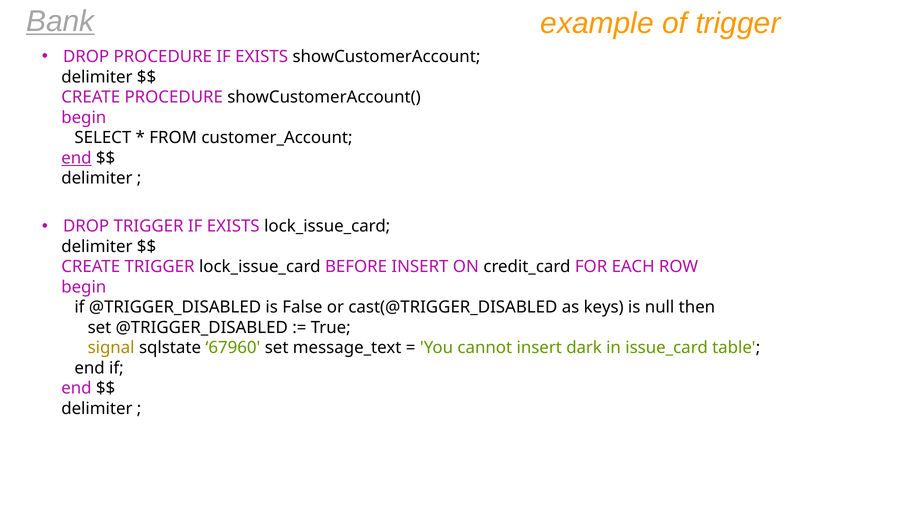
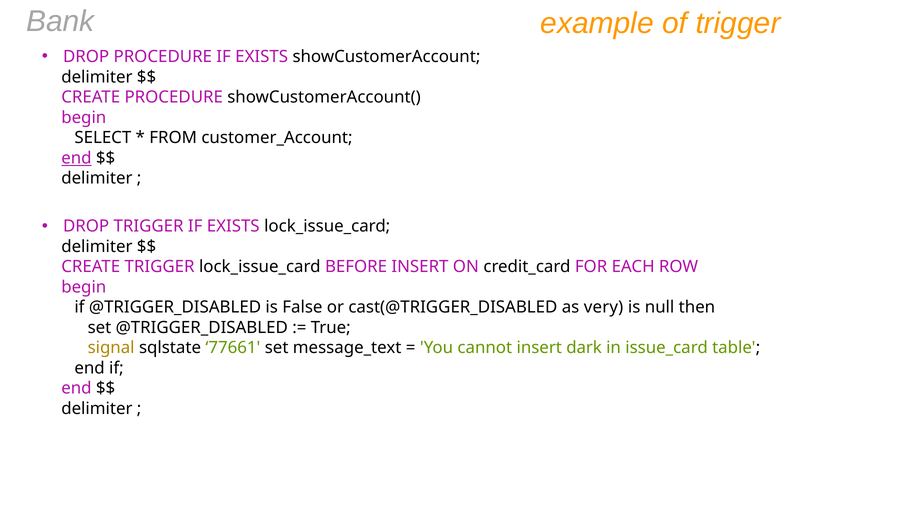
Bank underline: present -> none (60, 21)
keys: keys -> very (604, 308)
67960: 67960 -> 77661 (233, 348)
